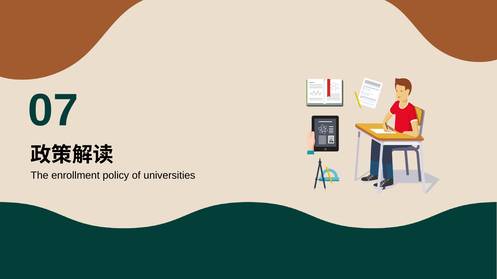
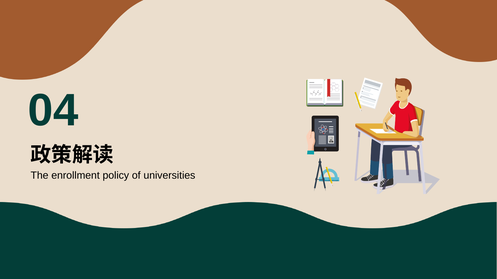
7: 7 -> 4 (66, 111)
